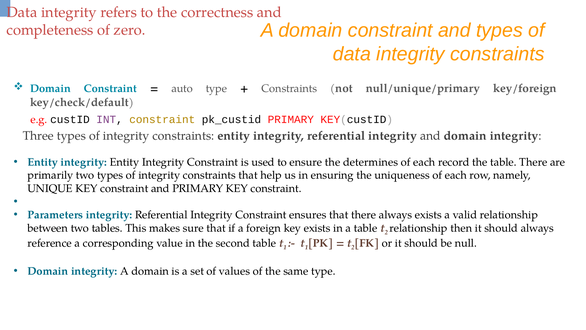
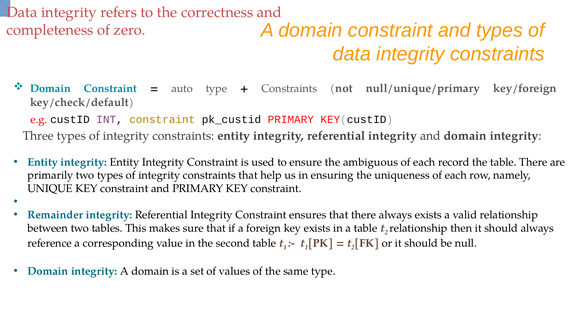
determines: determines -> ambiguous (371, 162)
Parameters: Parameters -> Remainder (55, 215)
